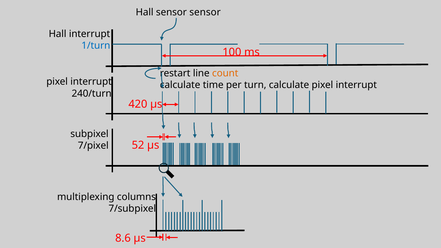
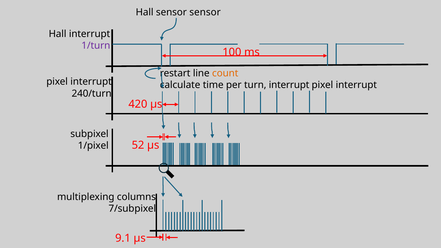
1/turn colour: blue -> purple (96, 46)
turn calculate: calculate -> interrupt (289, 85)
7/pixel: 7/pixel -> 1/pixel (93, 146)
8.6: 8.6 -> 9.1 (123, 238)
